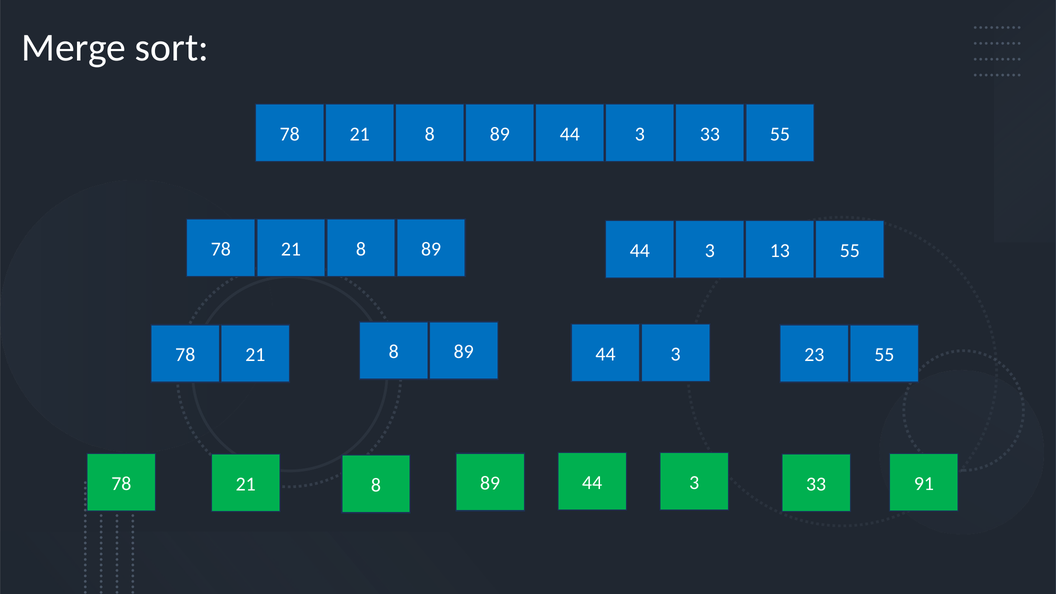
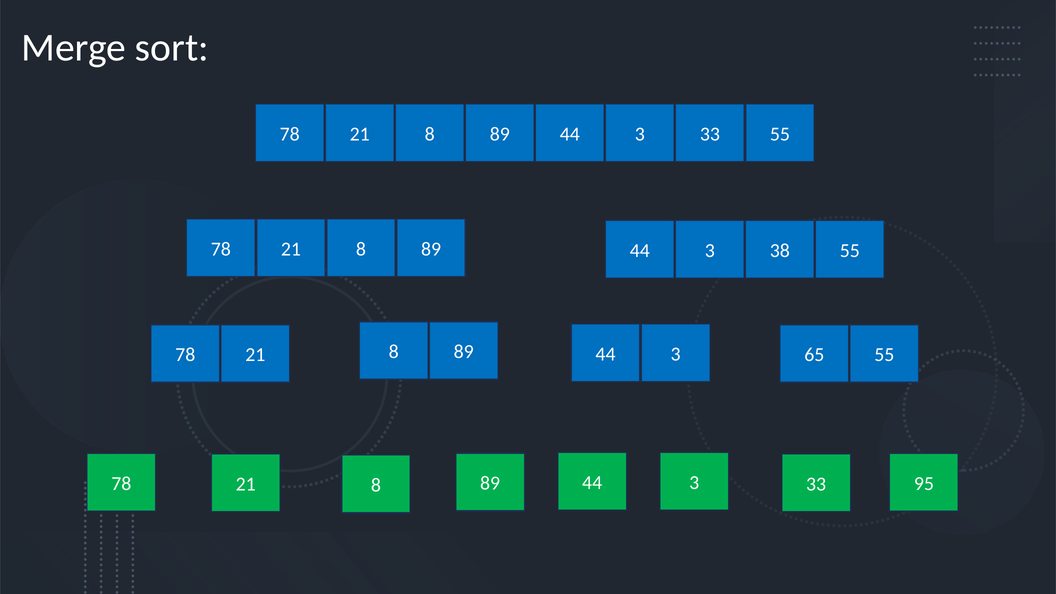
13: 13 -> 38 (780, 251)
23: 23 -> 65 (814, 355)
91: 91 -> 95 (924, 484)
